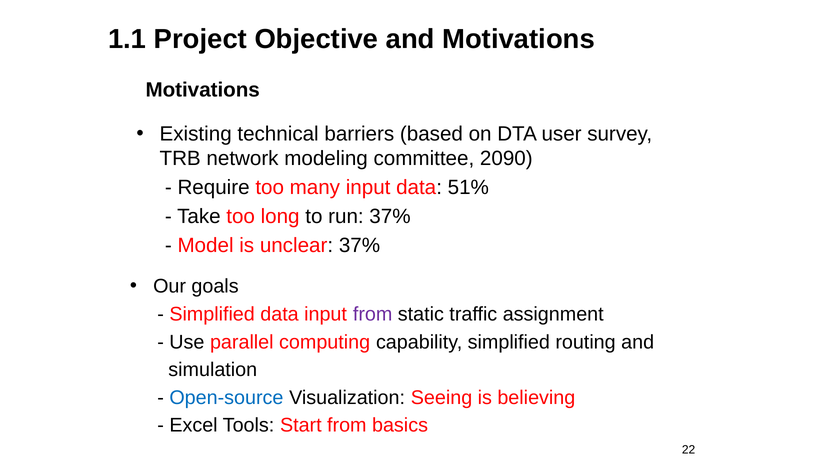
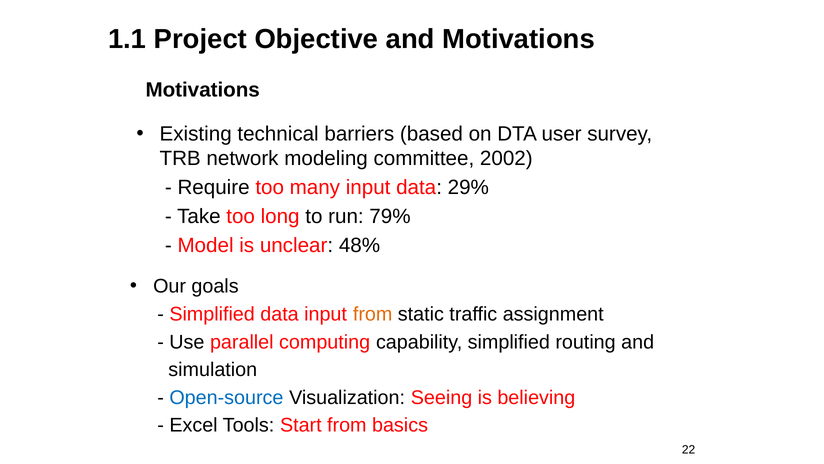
2090: 2090 -> 2002 (506, 158)
51%: 51% -> 29% (468, 187)
run 37%: 37% -> 79% (390, 216)
unclear 37%: 37% -> 48% (360, 245)
from colour: purple -> orange (373, 314)
